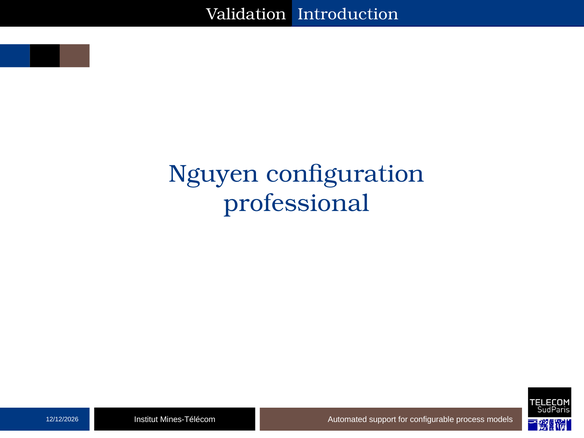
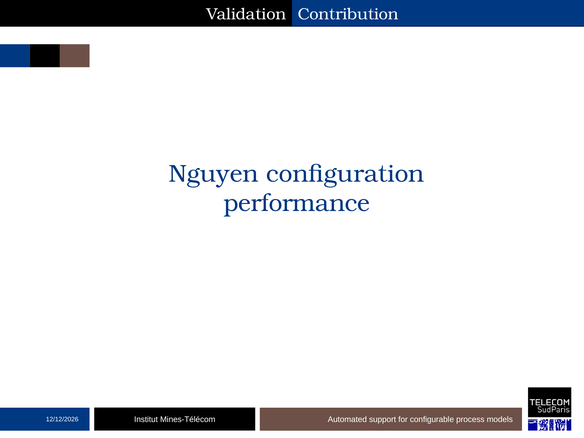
Introduction: Introduction -> Contribution (348, 14)
professional: professional -> performance (297, 203)
